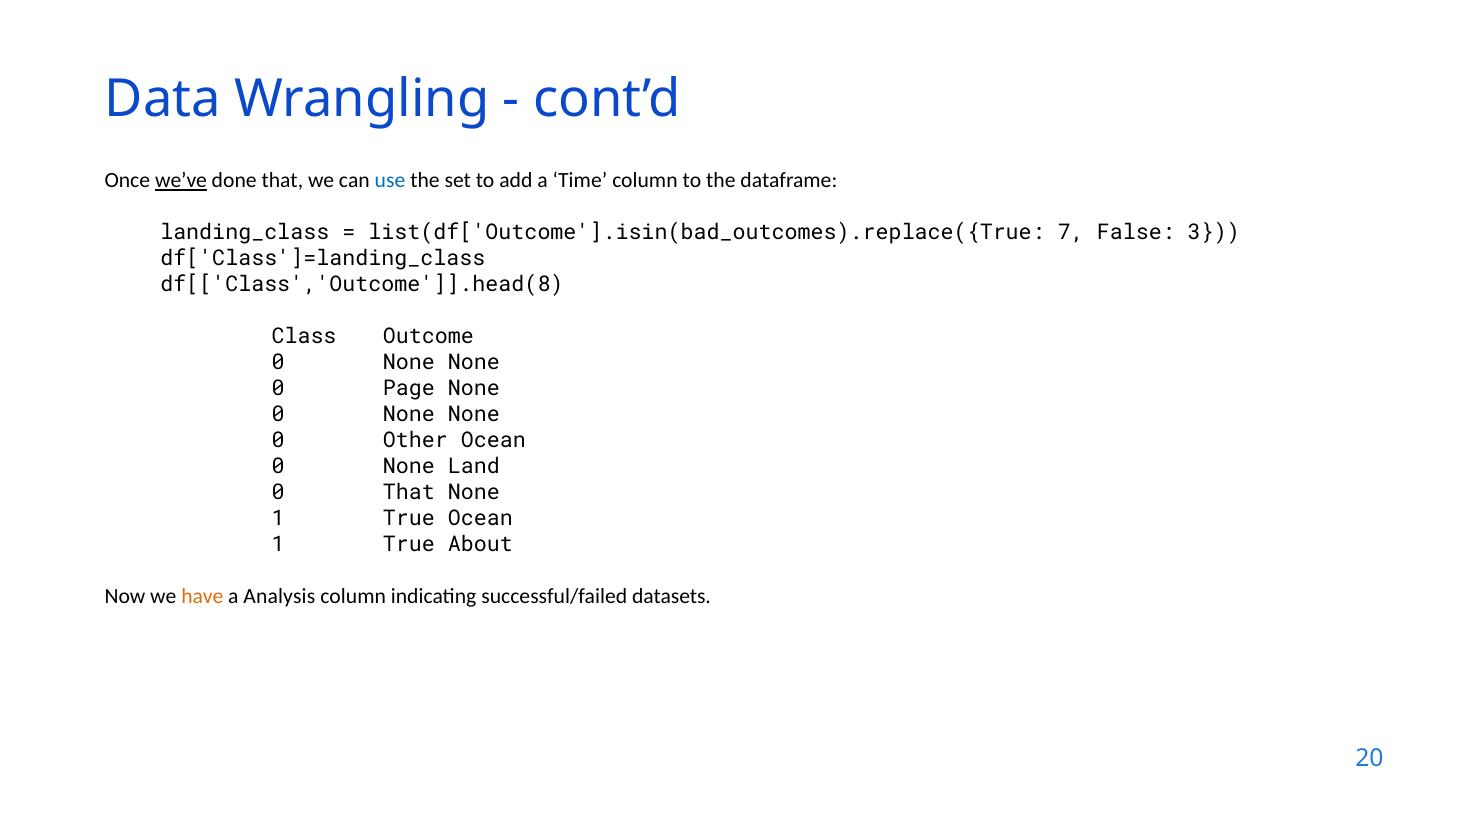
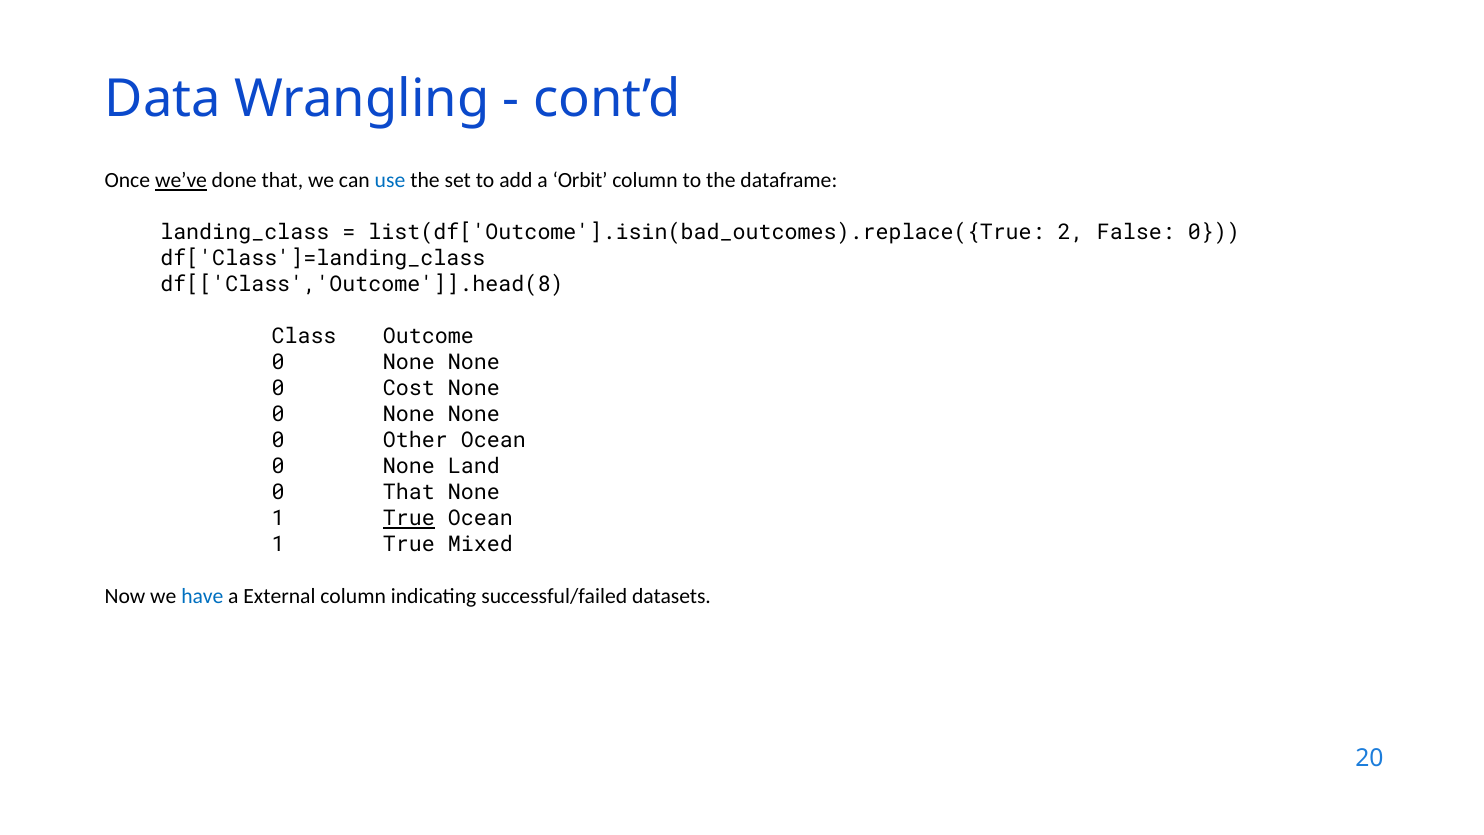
Time: Time -> Orbit (580, 181)
7: 7 -> 2 (1071, 233)
False 3: 3 -> 0 (1214, 233)
Page: Page -> Cost (409, 388)
True underline: none -> present (409, 518)
About: About -> Mixed (480, 544)
have colour: orange -> blue (202, 596)
Analysis: Analysis -> External (279, 596)
